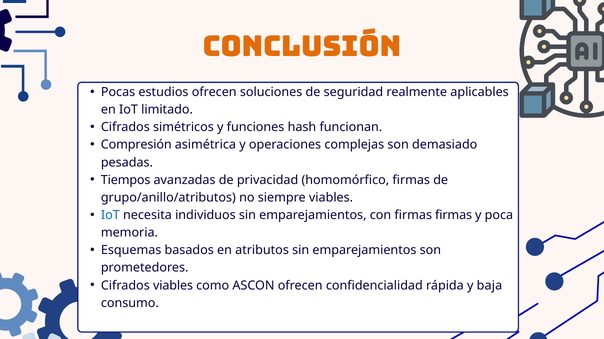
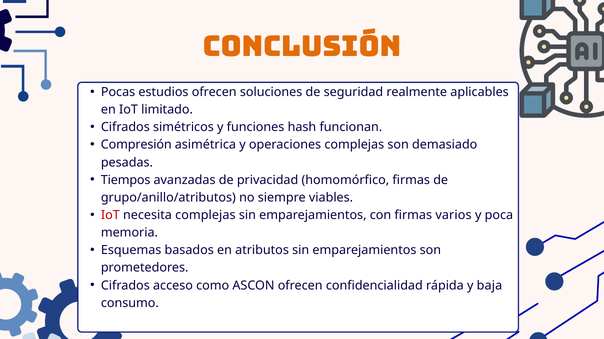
IoT colour: blue -> red (110, 216)
necesita individuos: individuos -> complejas (205, 216)
firmas firmas: firmas -> varios (453, 216)
Cifrados viables: viables -> acceso (173, 286)
